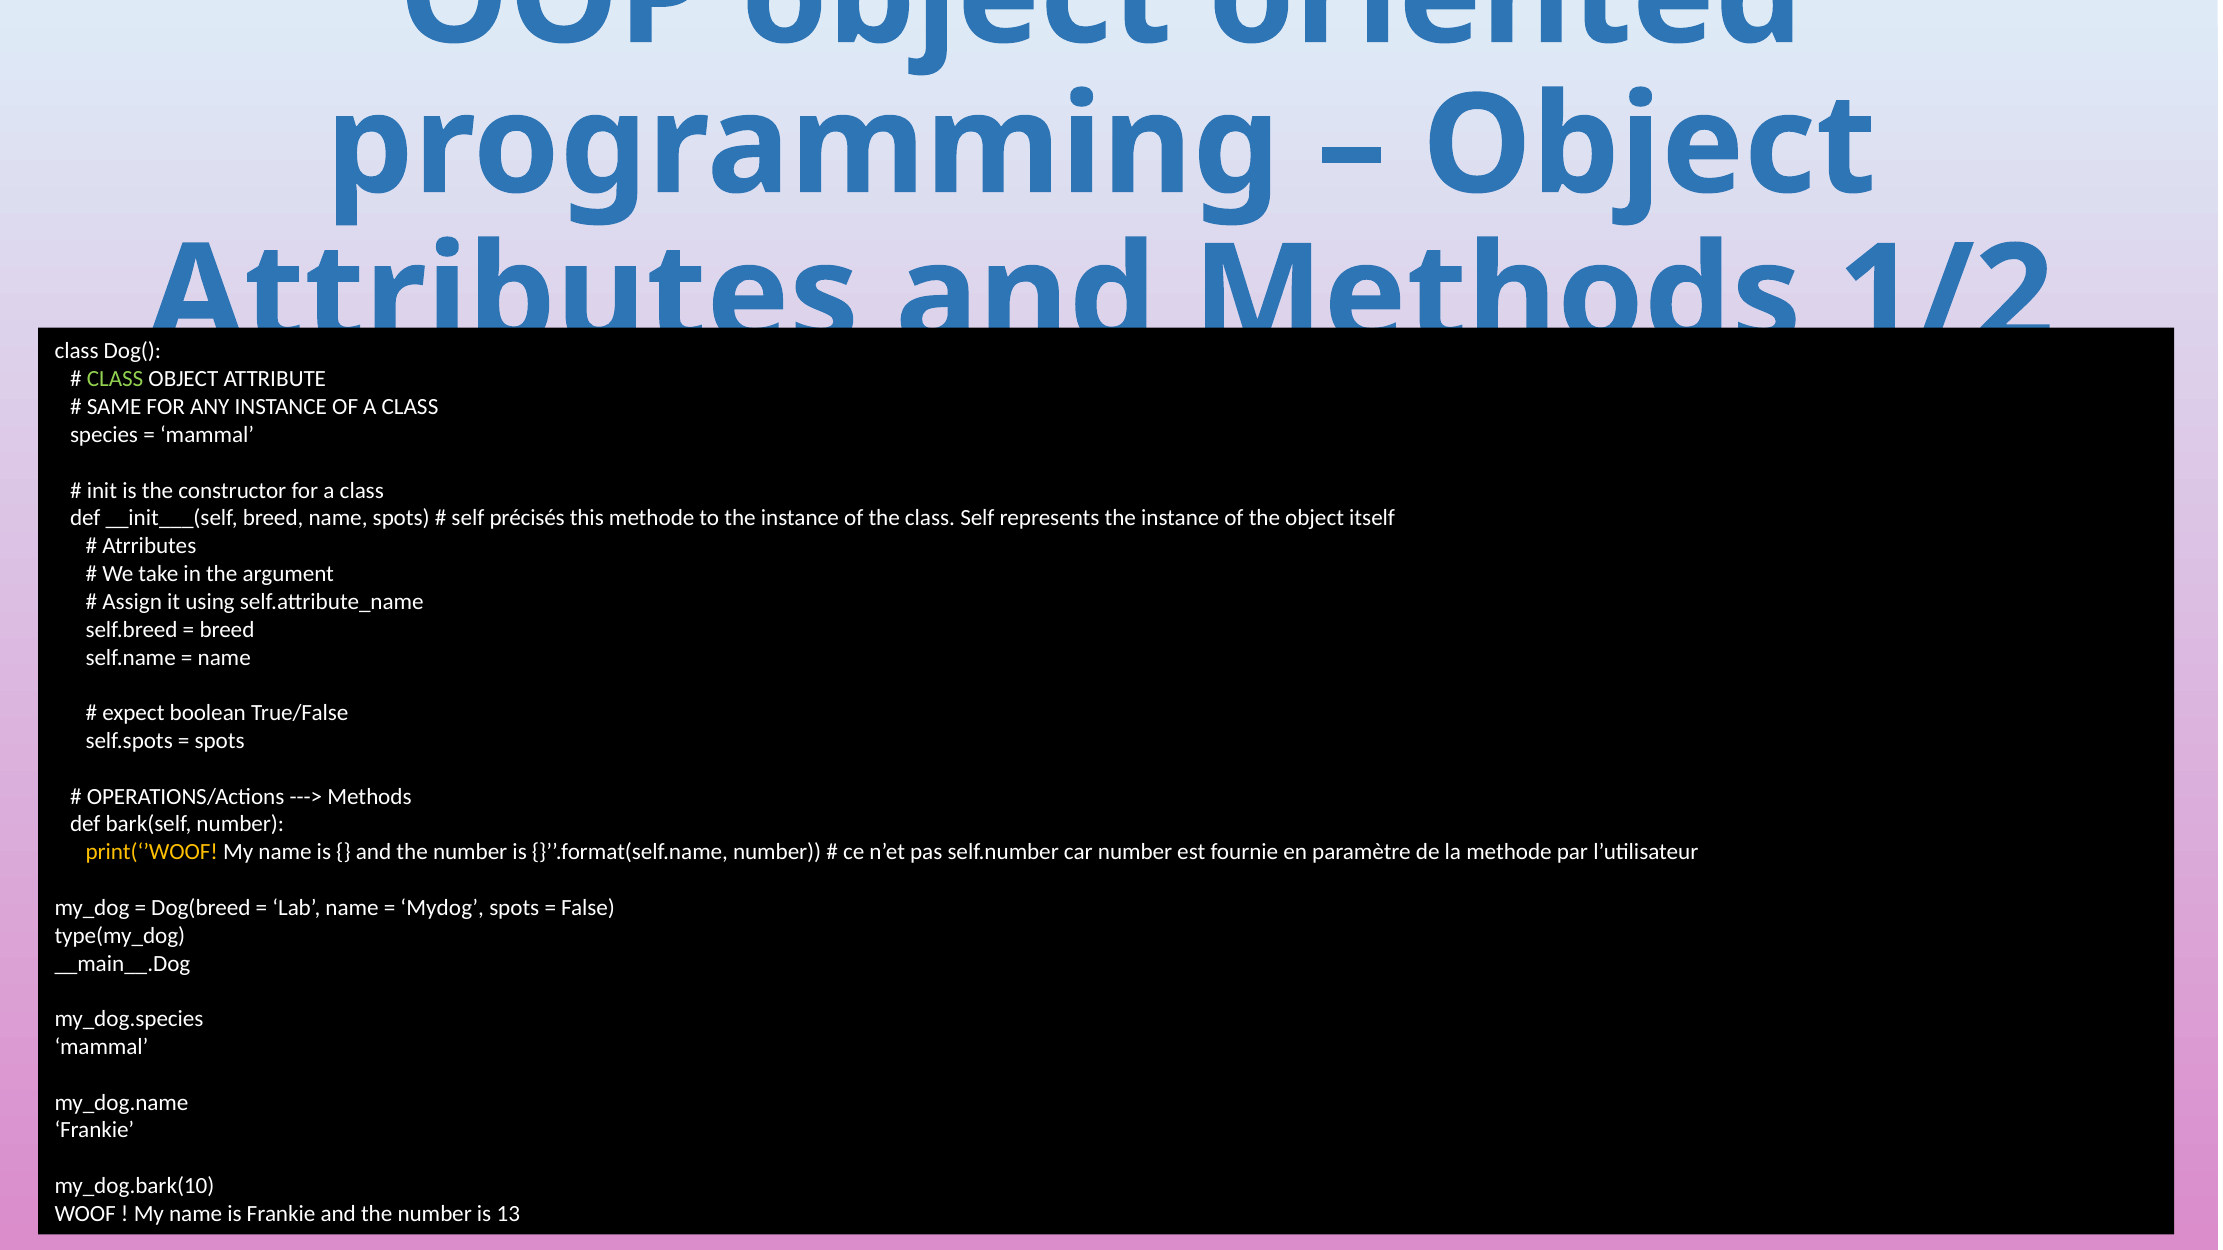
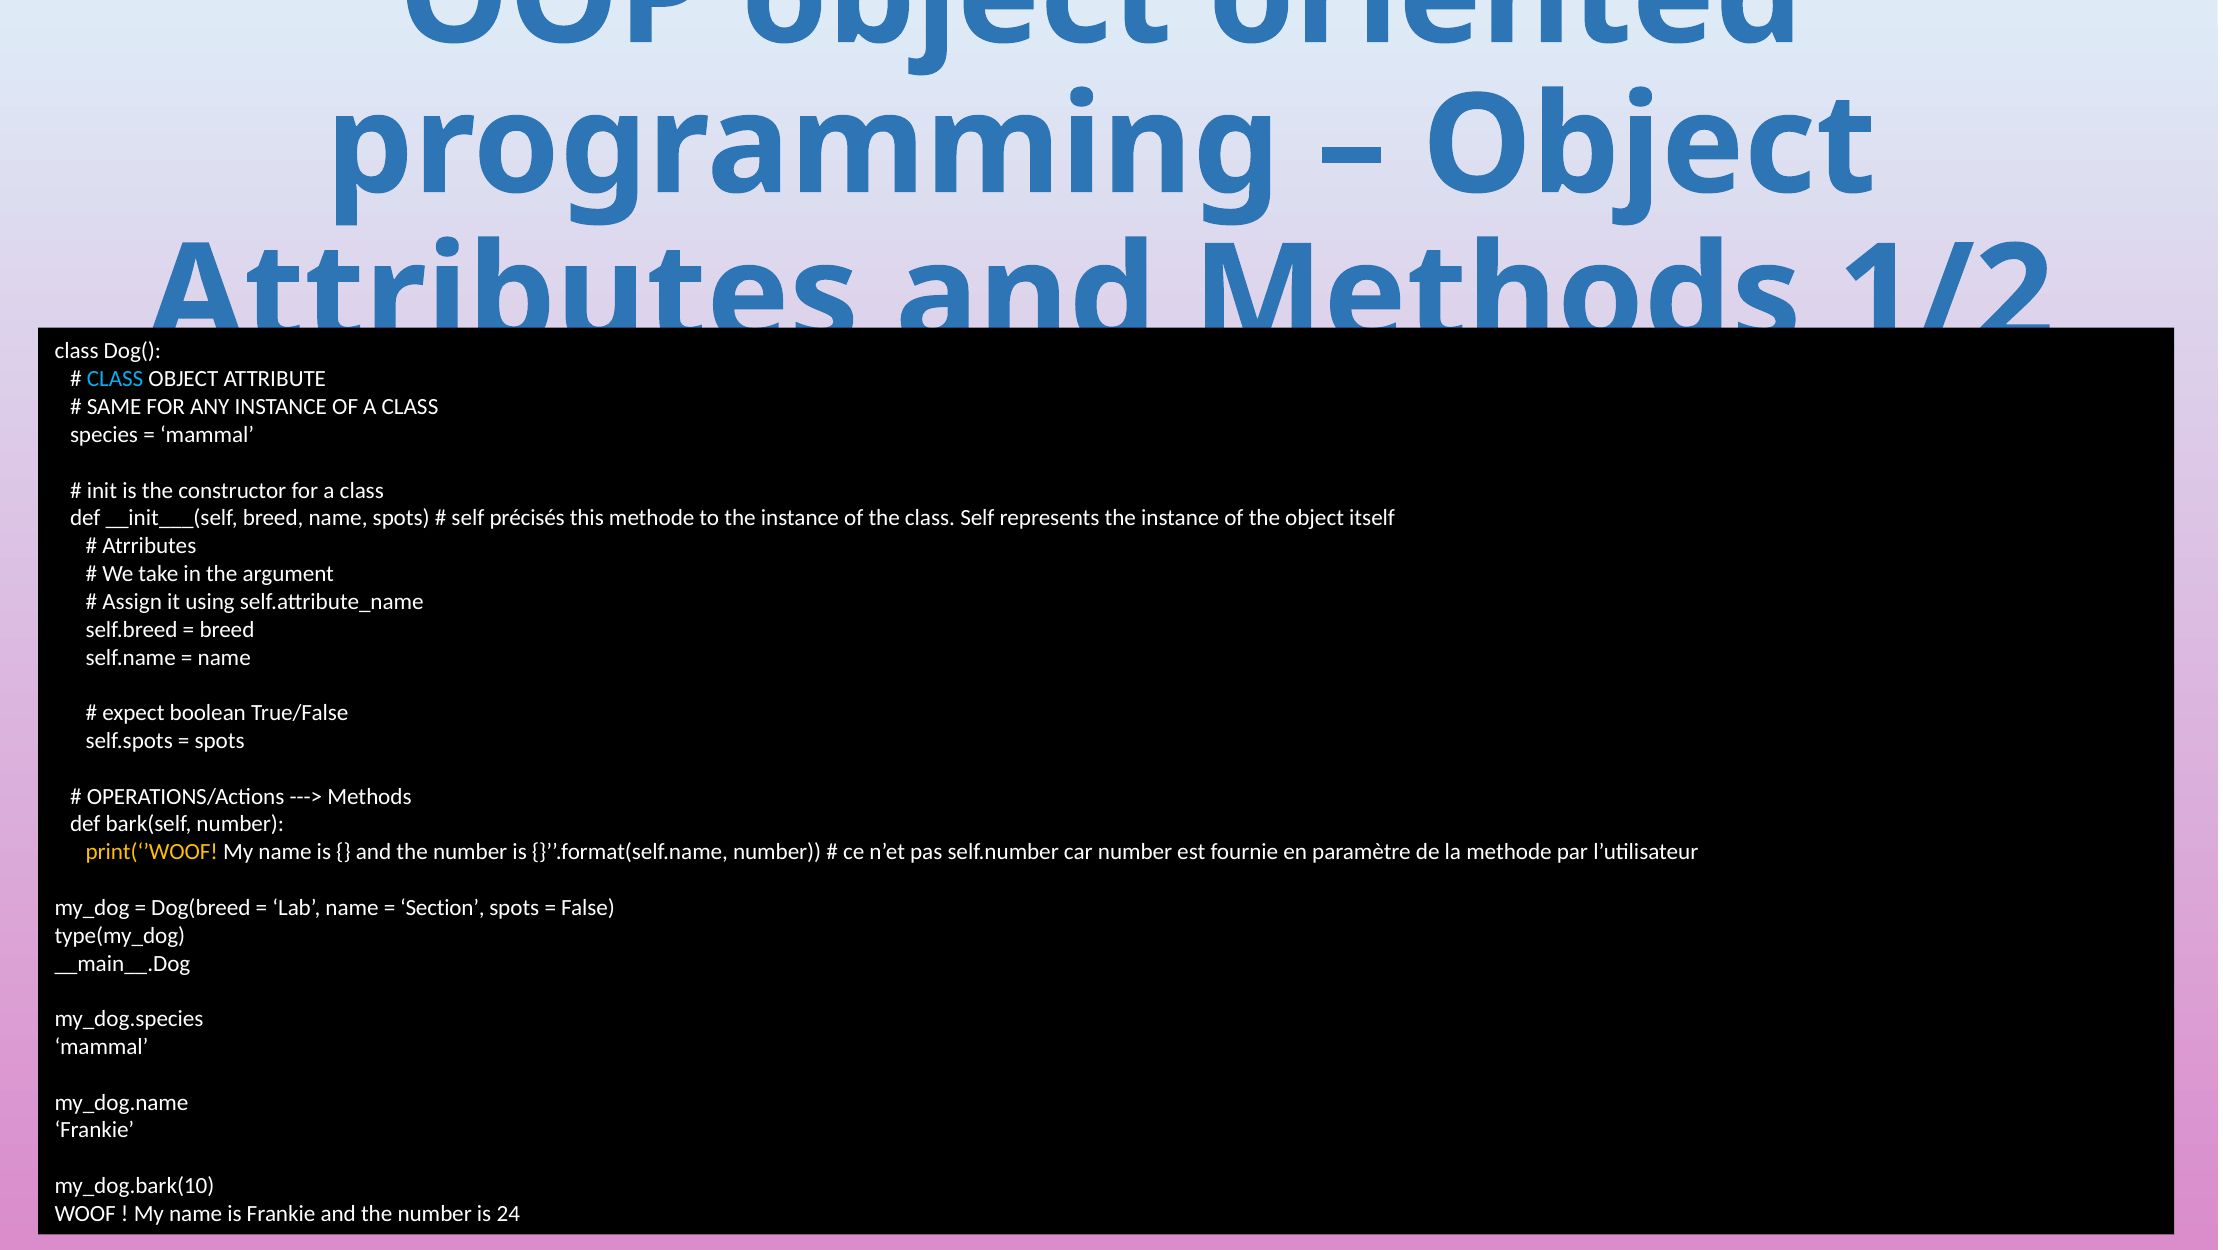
CLASS colour: light green -> light blue (115, 379)
Mydog: Mydog -> Section (442, 908)
13: 13 -> 24 (508, 1214)
